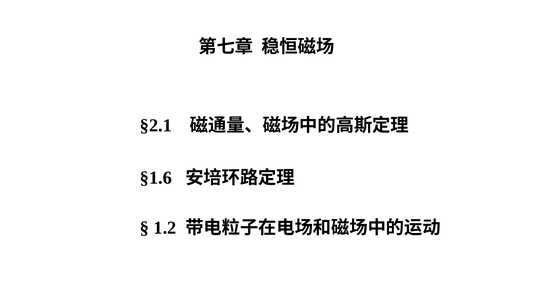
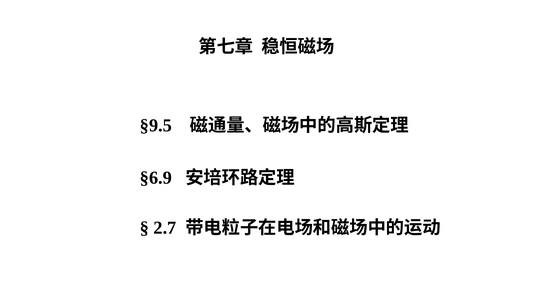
§2.1: §2.1 -> §9.5 (156, 126)
§1.6: §1.6 -> §6.9 (156, 178)
1.2: 1.2 -> 2.7 (165, 228)
